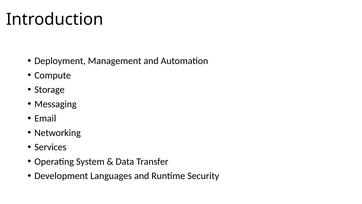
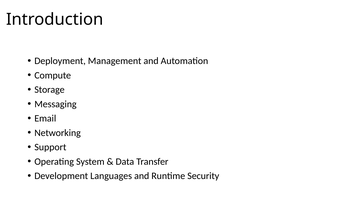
Services: Services -> Support (50, 147)
